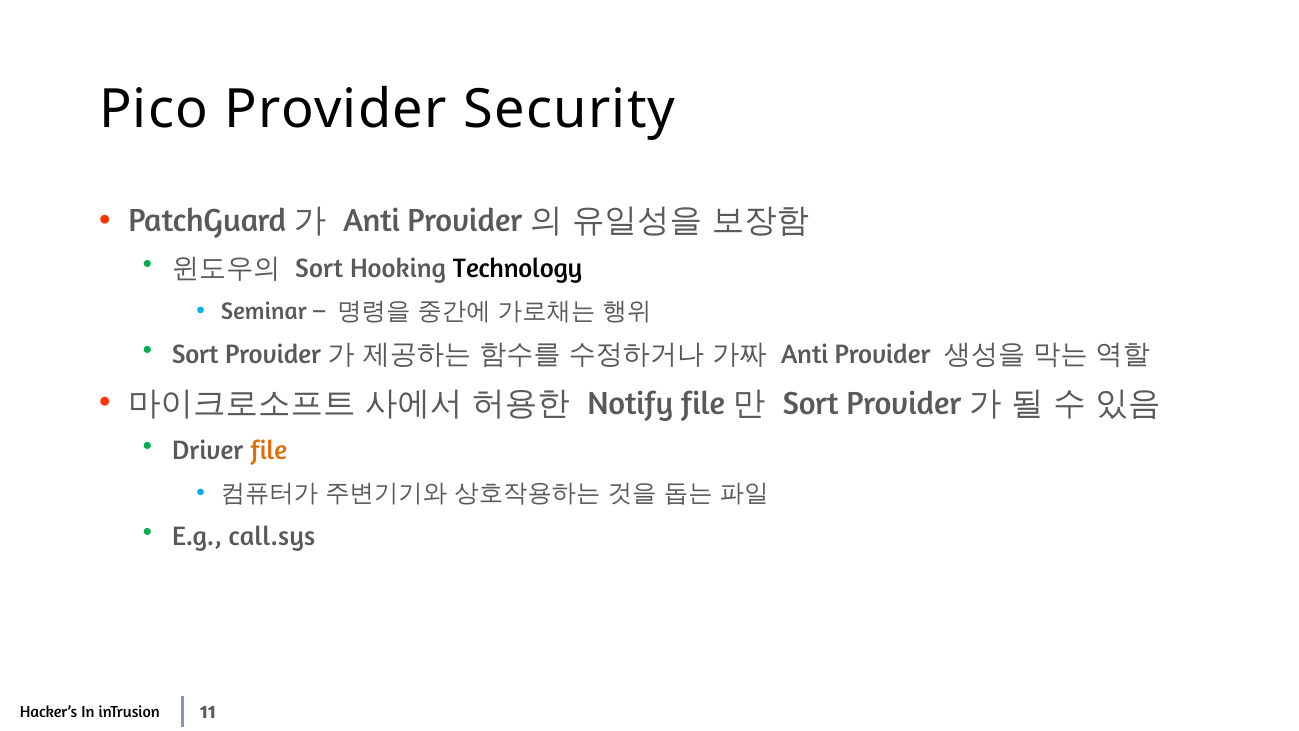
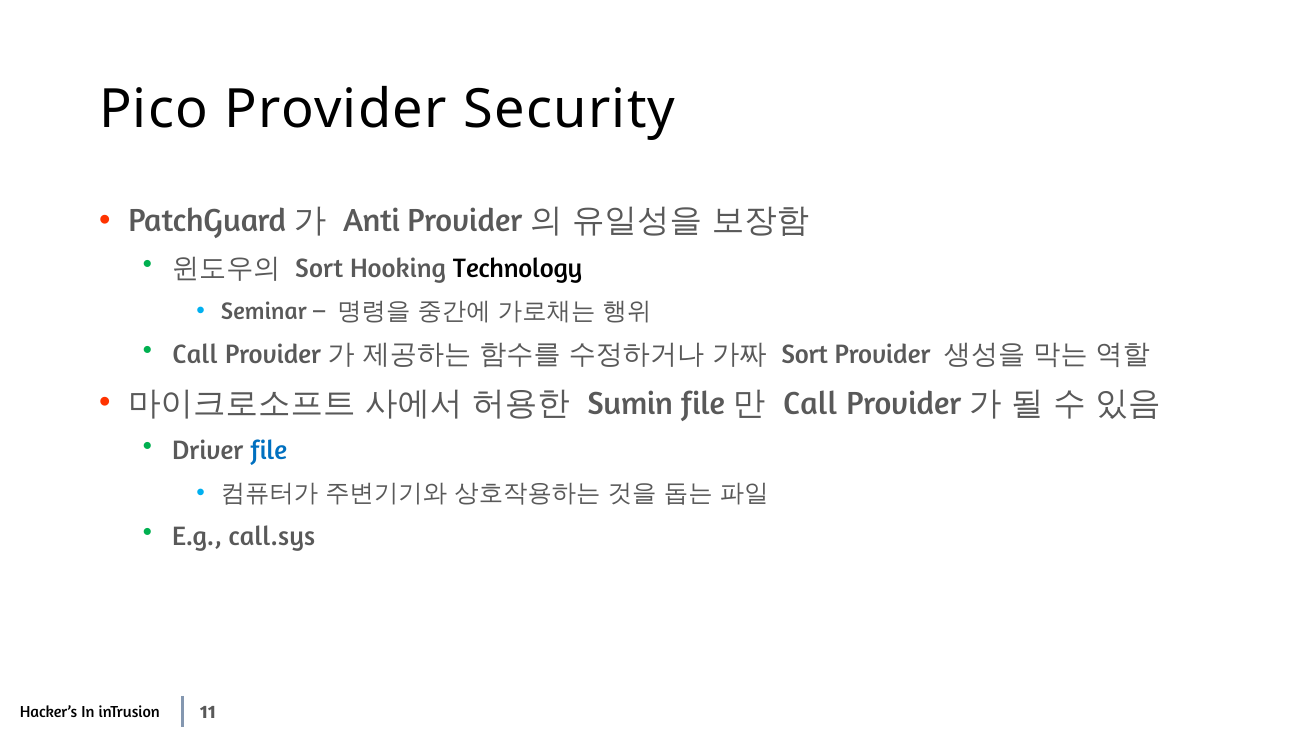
Sort: Sort -> Call (195, 355)
Anti: Anti -> Sort (805, 355)
Notify: Notify -> Sumin (630, 403)
Sort: Sort -> Call (810, 403)
file colour: orange -> blue (269, 451)
